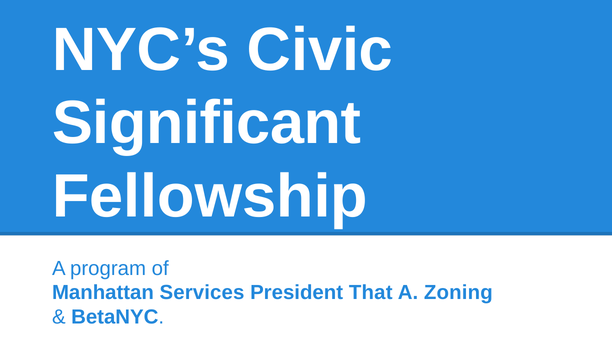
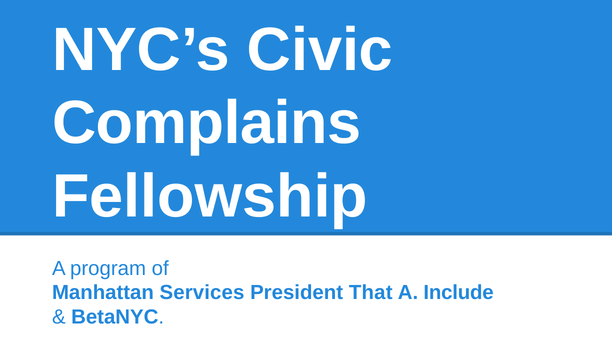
Significant: Significant -> Complains (207, 123)
Zoning: Zoning -> Include (459, 293)
